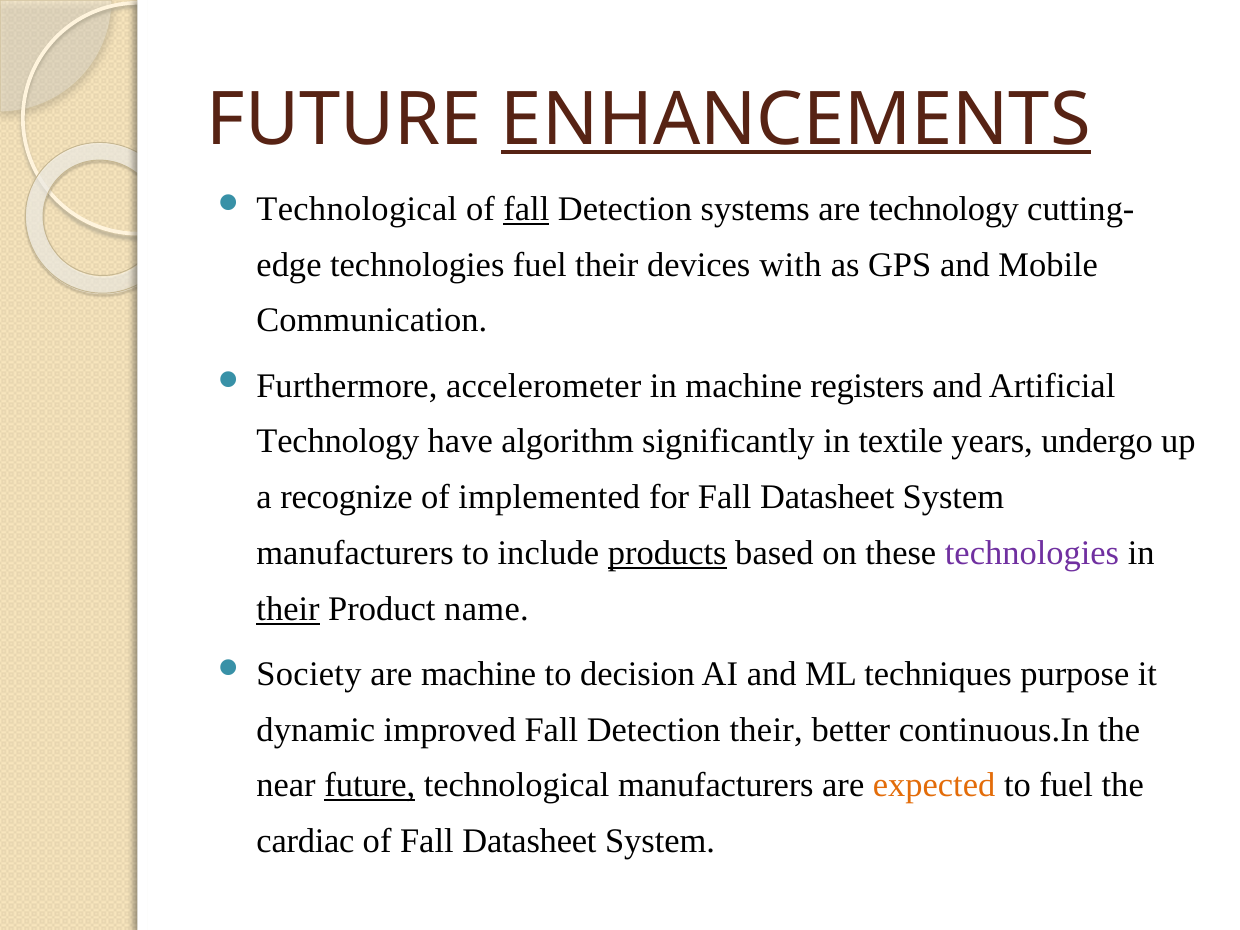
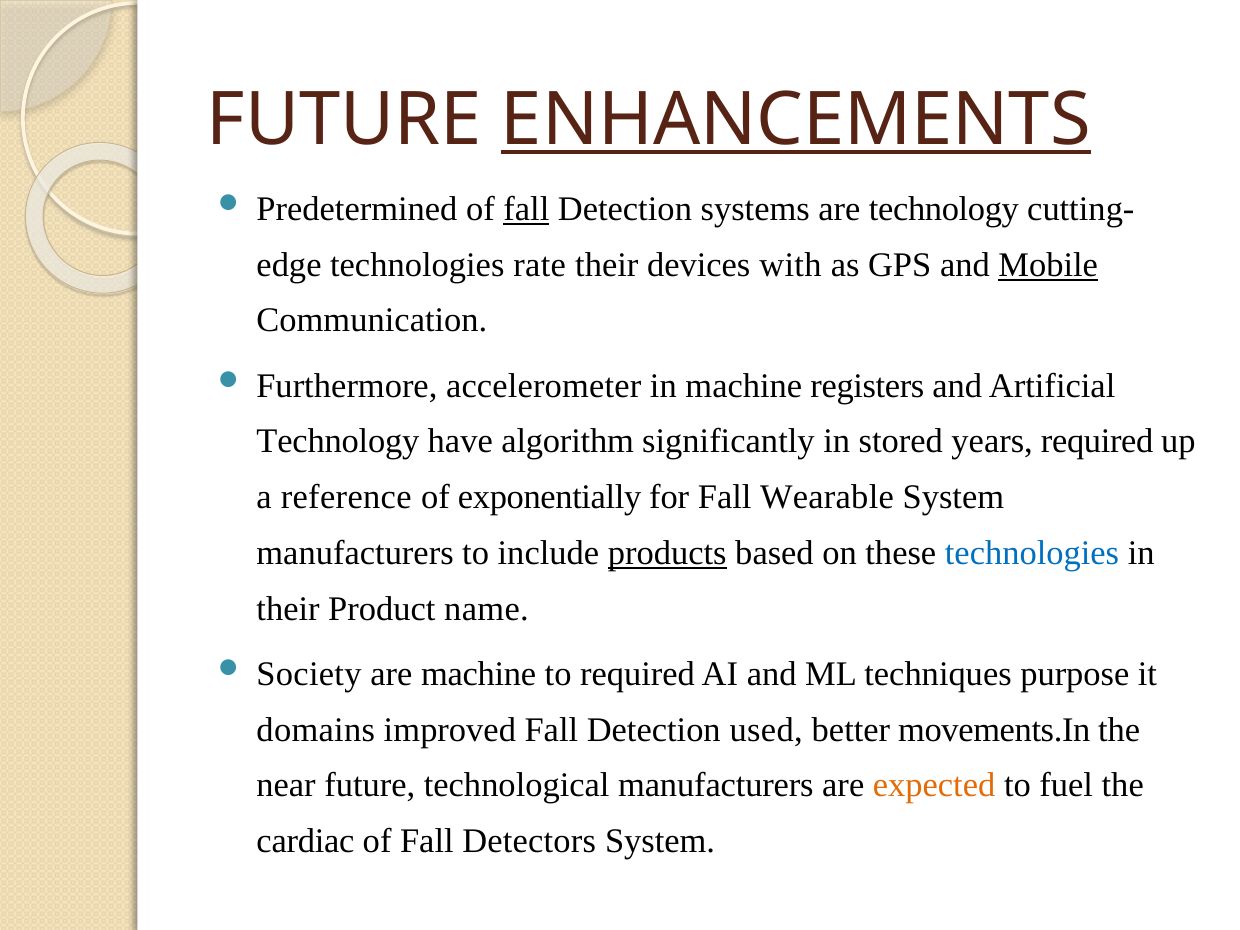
Technological: Technological -> Predetermined (357, 209)
technologies fuel: fuel -> rate (540, 265)
Mobile underline: none -> present (1048, 265)
textile: textile -> stored (901, 441)
years undergo: undergo -> required (1097, 441)
recognize: recognize -> reference (346, 497)
implemented: implemented -> exponentially (550, 497)
for Fall Datasheet: Datasheet -> Wearable (827, 497)
technologies colour: purple -> blue (1032, 553)
their underline: present -> none (288, 609)
to decision: decision -> required (638, 674)
dynamic: dynamic -> domains (316, 730)
Detection their: their -> used (766, 730)
continuous.In: continuous.In -> movements.In (994, 730)
future underline: present -> none (370, 786)
of Fall Datasheet: Datasheet -> Detectors (529, 841)
